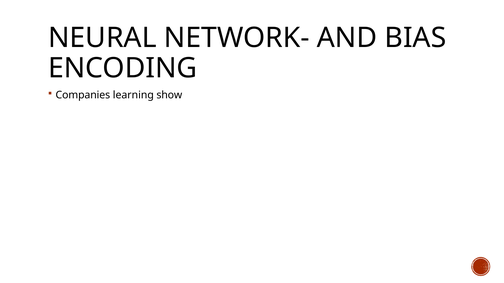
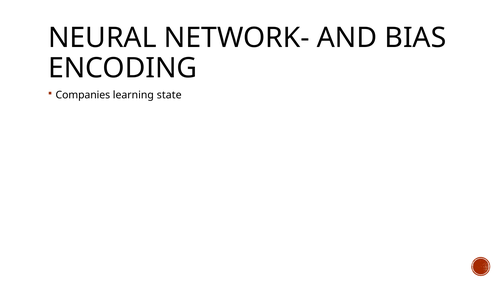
show: show -> state (169, 95)
